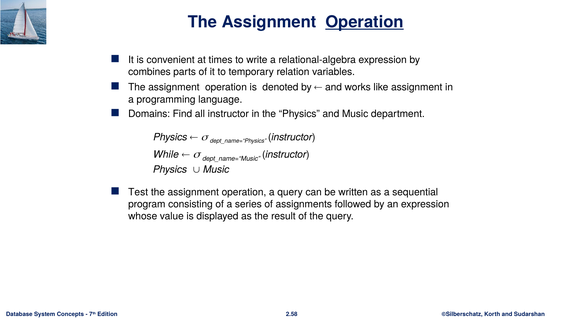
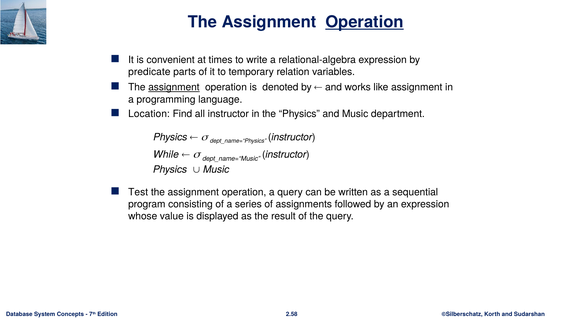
combines: combines -> predicate (149, 72)
assignment underline: none -> present (174, 87)
Domains: Domains -> Location (149, 114)
